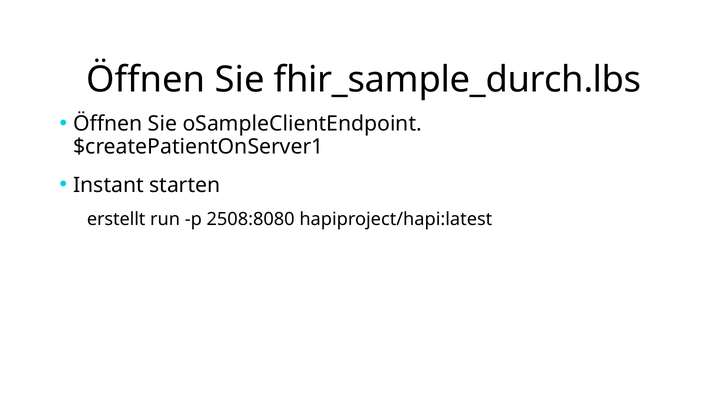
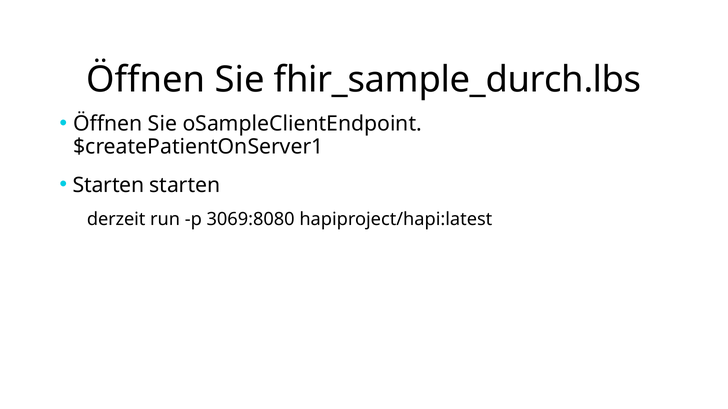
Instant: Instant -> Starten (109, 185)
erstellt: erstellt -> derzeit (116, 220)
2508:8080: 2508:8080 -> 3069:8080 (251, 220)
